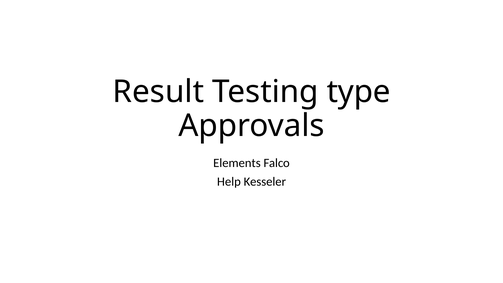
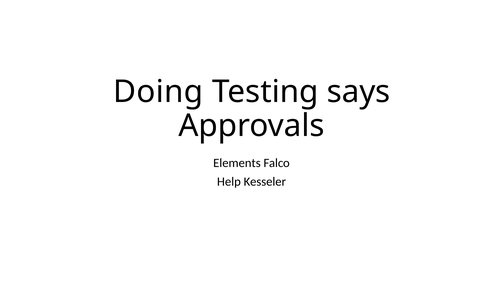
Result: Result -> Doing (158, 92)
type: type -> says (359, 92)
